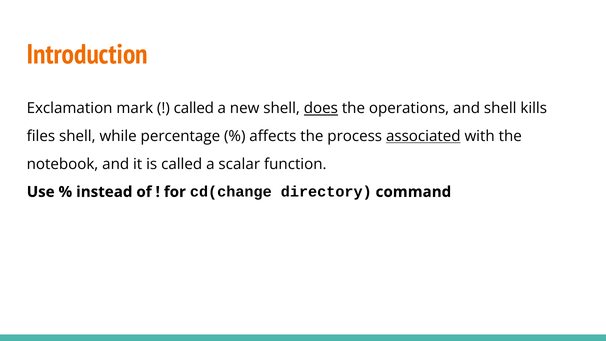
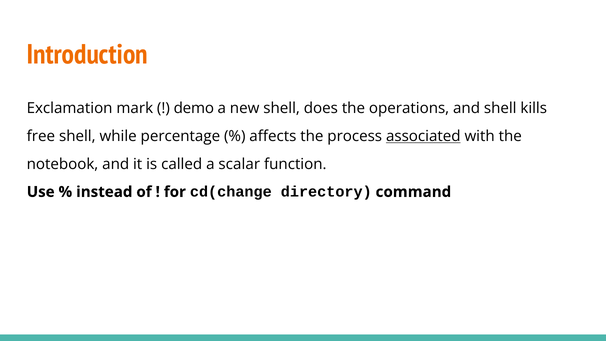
called: called -> demo (194, 108)
does underline: present -> none (321, 108)
files: files -> free (41, 136)
